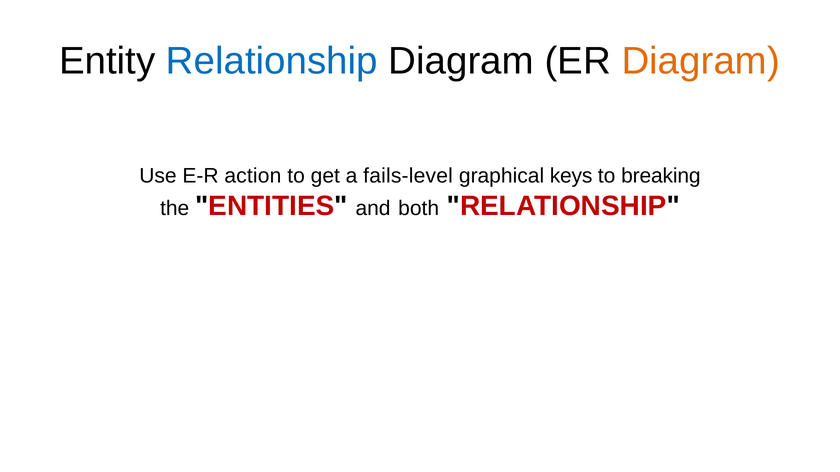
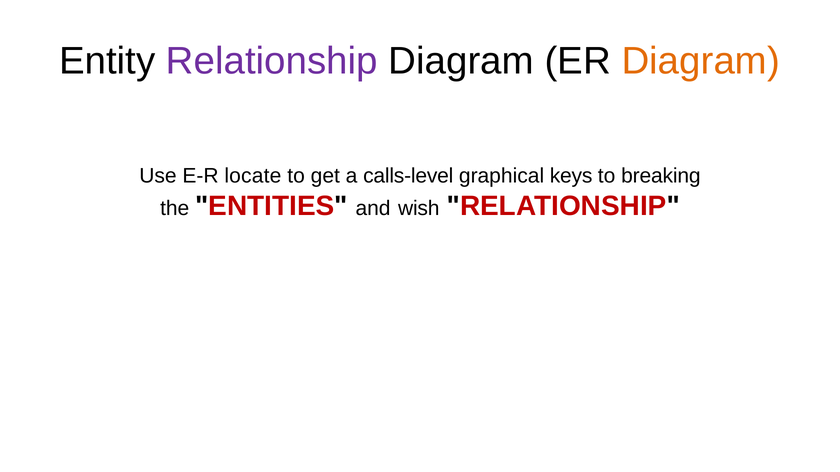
Relationship colour: blue -> purple (272, 61)
action: action -> locate (253, 176)
fails-level: fails-level -> calls-level (408, 176)
both: both -> wish (419, 208)
